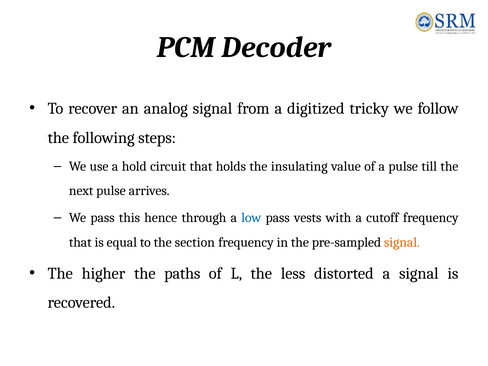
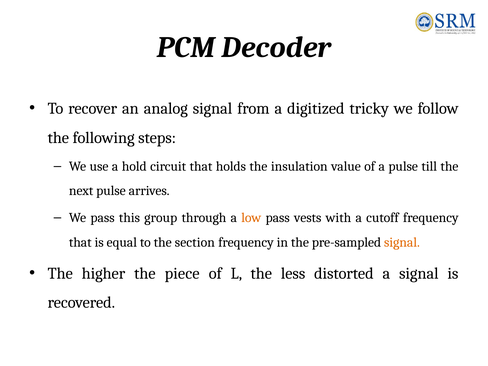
insulating: insulating -> insulation (299, 166)
hence: hence -> group (161, 218)
low colour: blue -> orange (251, 218)
paths: paths -> piece (182, 273)
